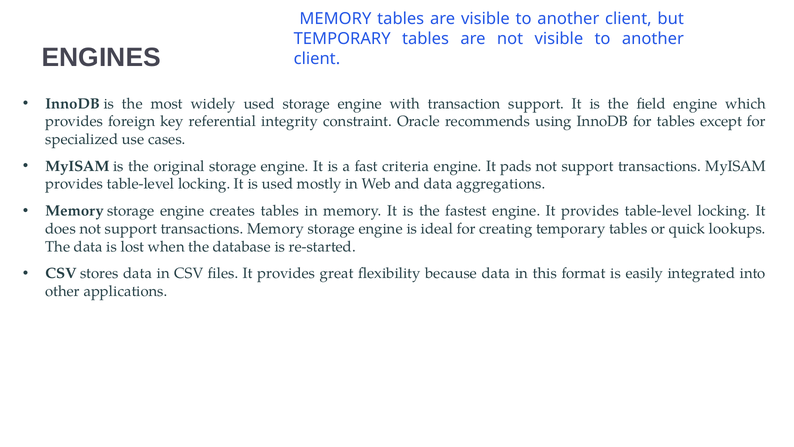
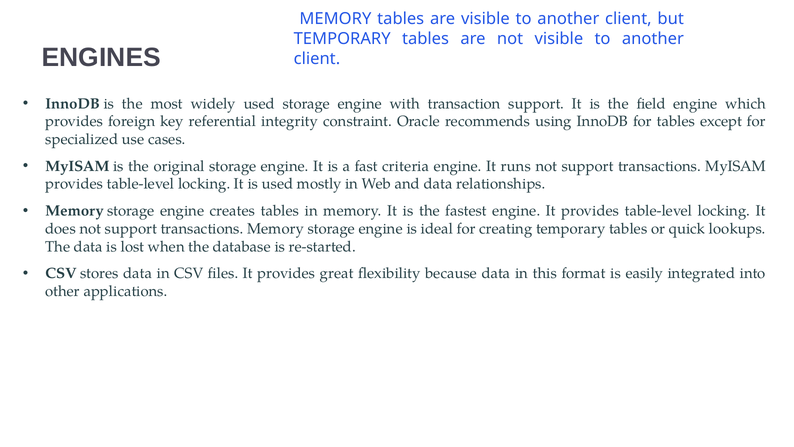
pads: pads -> runs (516, 166)
aggregations: aggregations -> relationships (501, 184)
